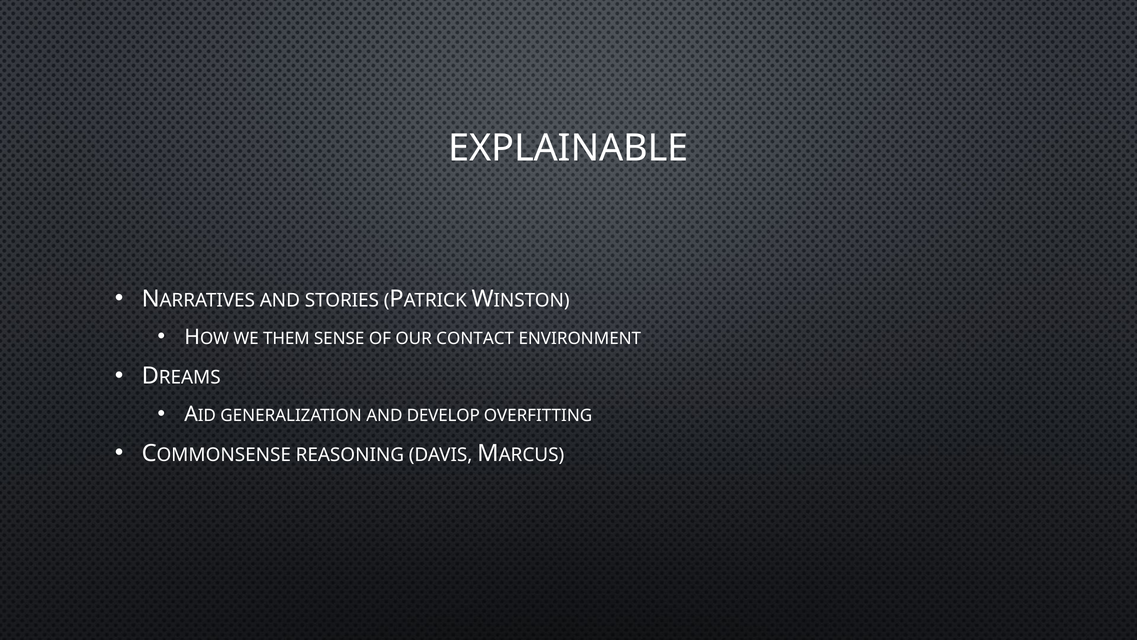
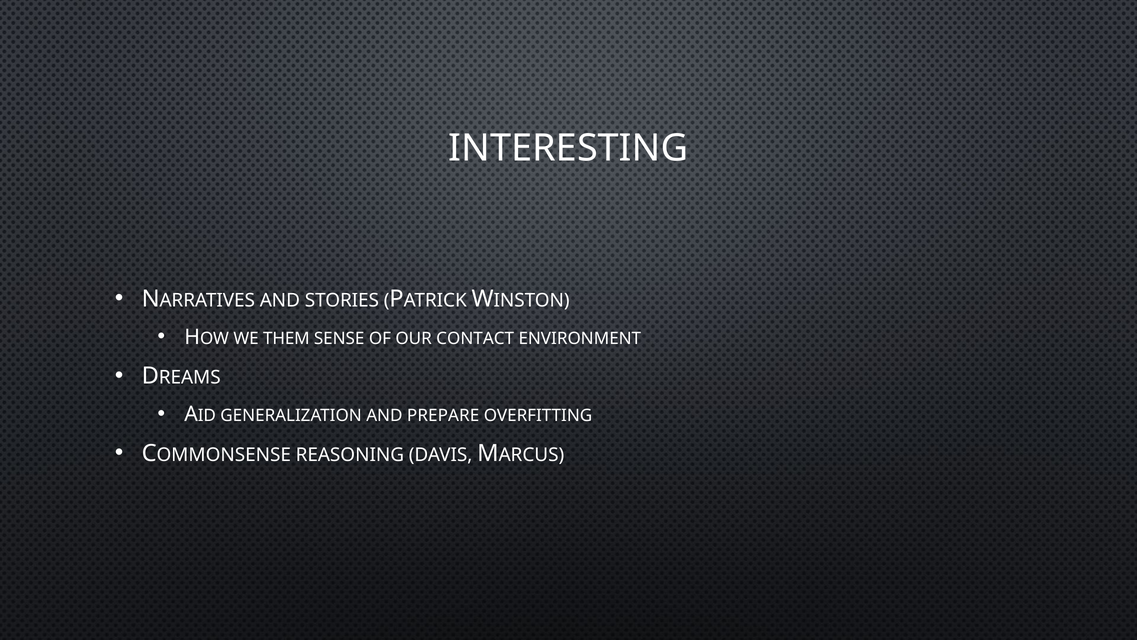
EXPLAINABLE: EXPLAINABLE -> INTERESTING (568, 148)
DEVELOP: DEVELOP -> PREPARE (443, 416)
